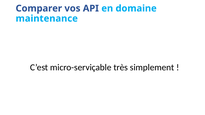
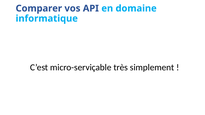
maintenance: maintenance -> informatique (47, 19)
